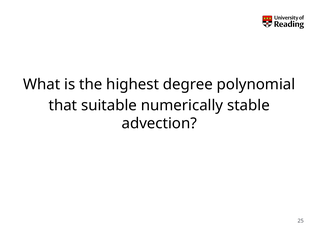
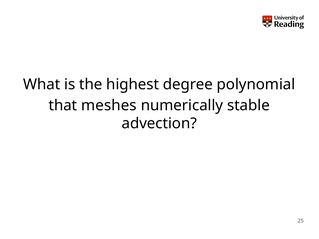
suitable: suitable -> meshes (109, 106)
